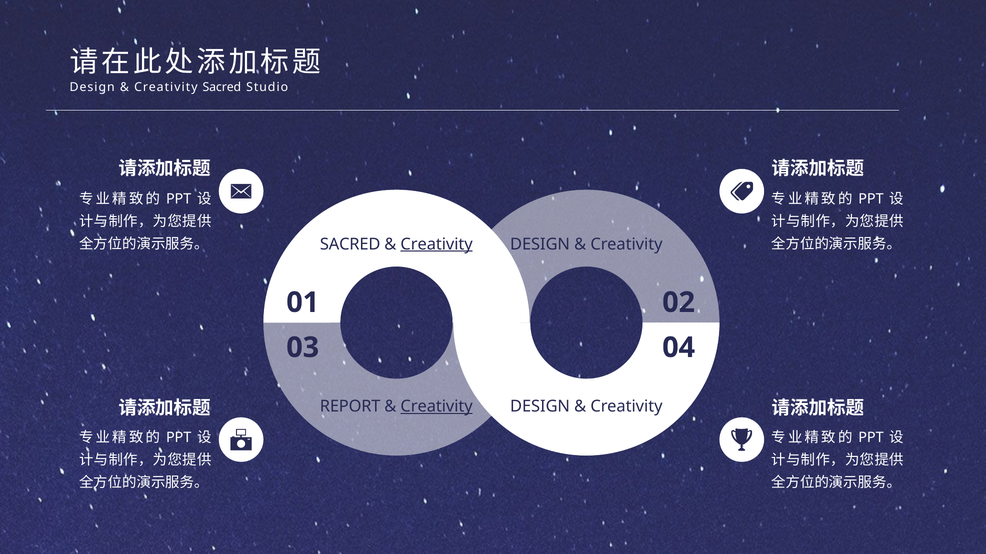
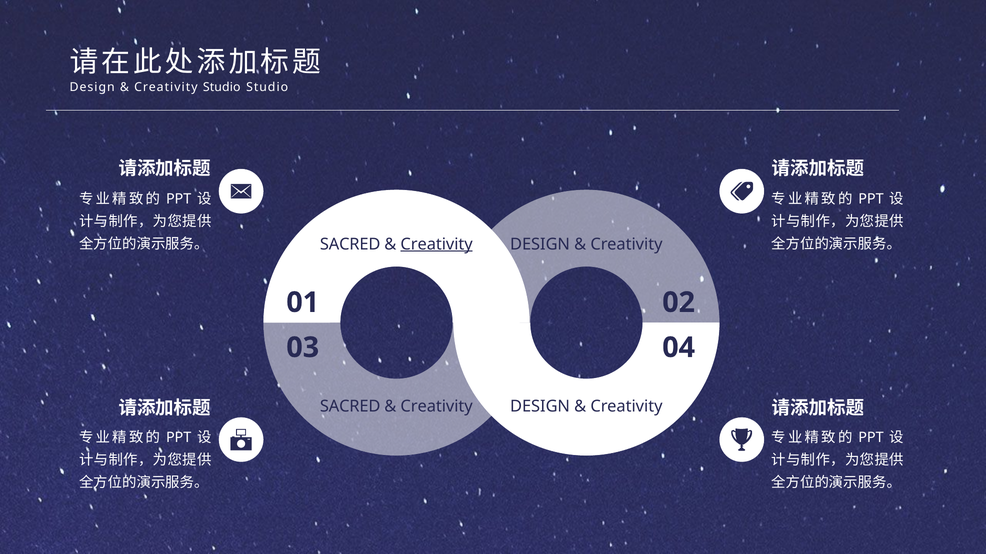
Creativity Sacred: Sacred -> Studio (222, 87)
REPORT: REPORT -> SACRED (350, 407)
Creativity underline: present -> none (437, 407)
